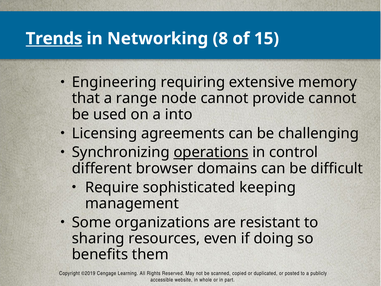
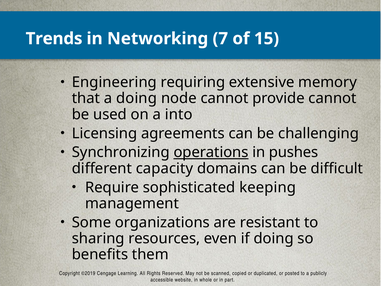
Trends underline: present -> none (54, 39)
8: 8 -> 7 (220, 39)
a range: range -> doing (137, 98)
control: control -> pushes (294, 152)
browser: browser -> capacity (164, 168)
